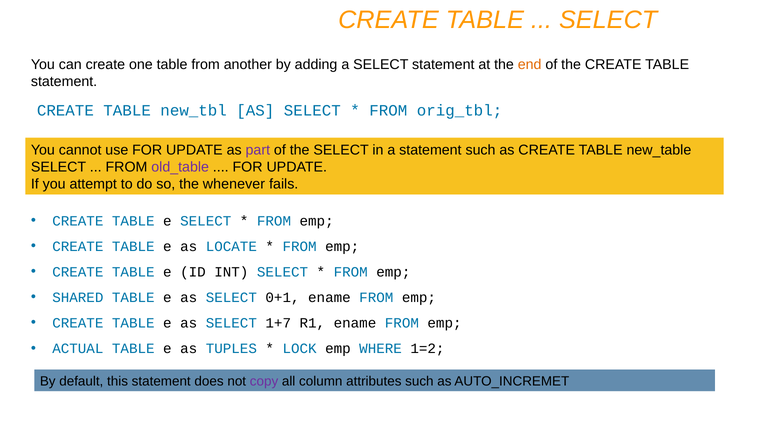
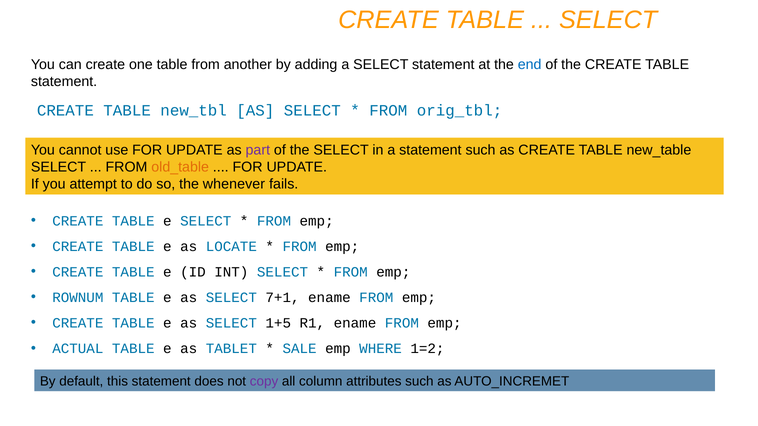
end colour: orange -> blue (530, 64)
old_table colour: purple -> orange (180, 167)
SHARED: SHARED -> ROWNUM (78, 298)
0+1: 0+1 -> 7+1 (283, 298)
1+7: 1+7 -> 1+5 (278, 323)
TUPLES: TUPLES -> TABLET (231, 349)
LOCK: LOCK -> SALE (300, 349)
